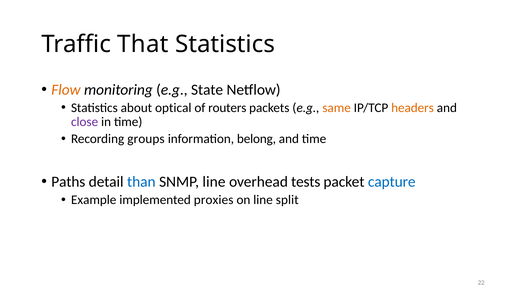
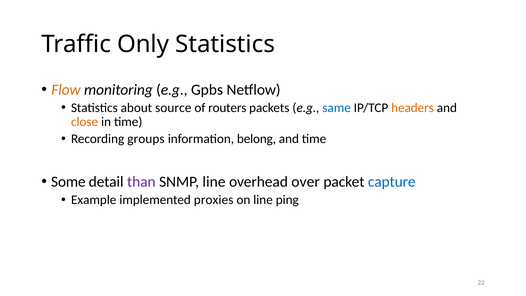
That: That -> Only (143, 44)
State: State -> Gpbs (207, 90)
optical: optical -> source (173, 108)
same colour: orange -> blue (337, 108)
close colour: purple -> orange (85, 122)
Paths: Paths -> Some (68, 182)
than colour: blue -> purple (141, 182)
tests: tests -> over (306, 182)
split: split -> ping (287, 200)
